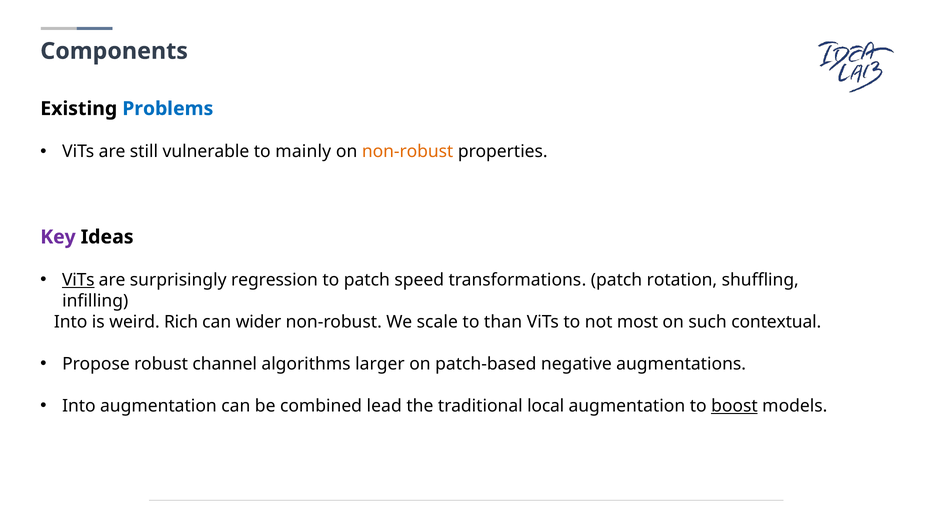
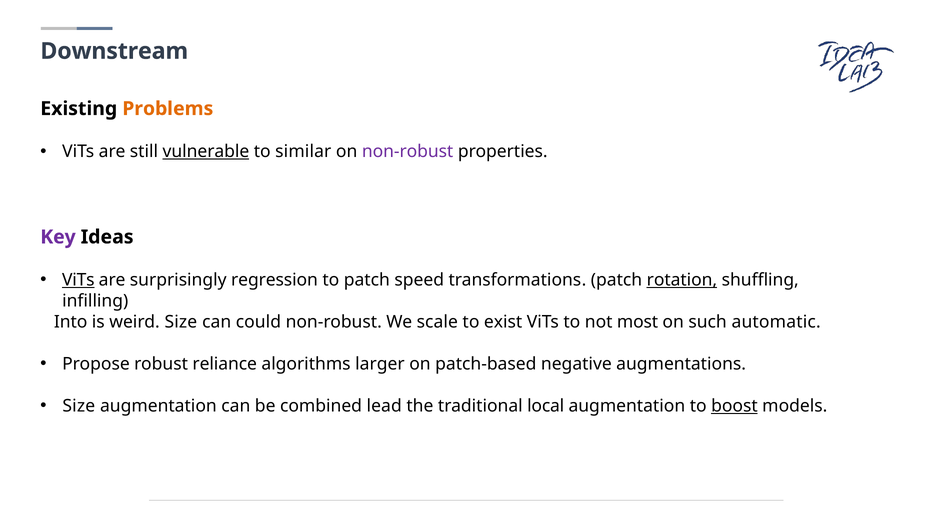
Components: Components -> Downstream (114, 51)
Problems colour: blue -> orange (168, 109)
vulnerable underline: none -> present (206, 152)
mainly: mainly -> similar (303, 152)
non-robust colour: orange -> purple (408, 152)
rotation underline: none -> present (682, 280)
weird Rich: Rich -> Size (181, 322)
wider: wider -> could (258, 322)
than: than -> exist (503, 322)
contextual: contextual -> automatic (776, 322)
channel: channel -> reliance (225, 364)
Into: Into -> Size (79, 406)
